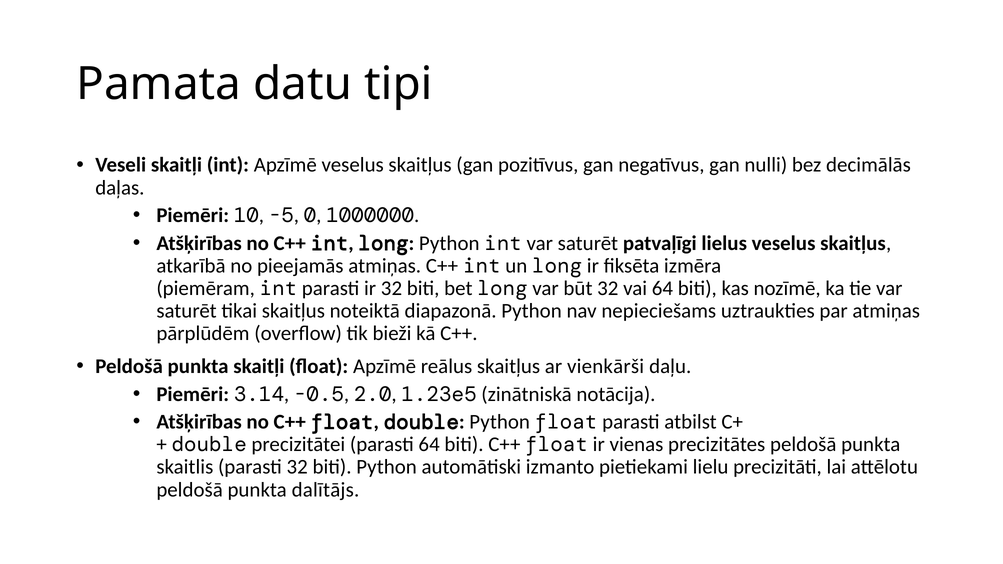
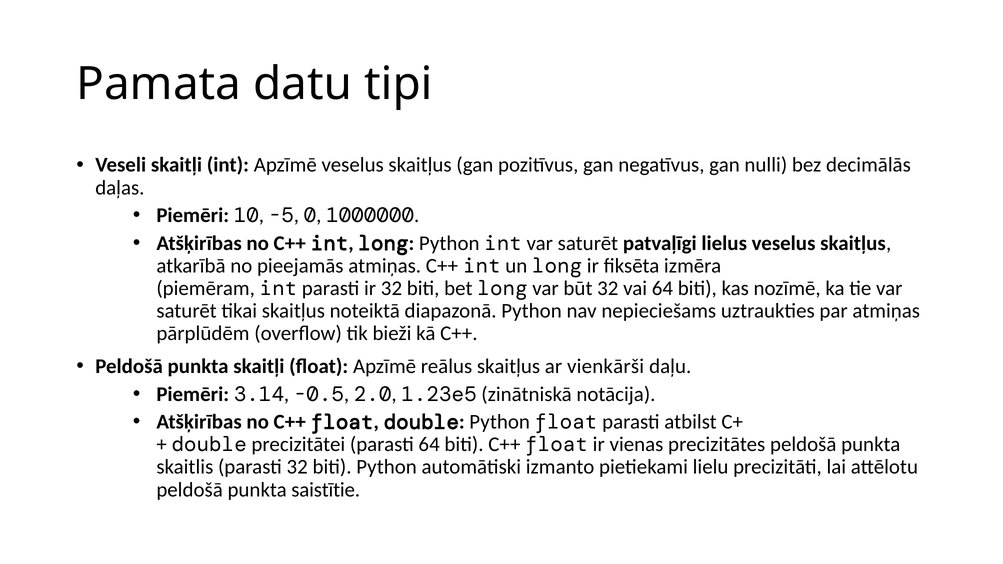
dalītājs: dalītājs -> saistītie (326, 490)
